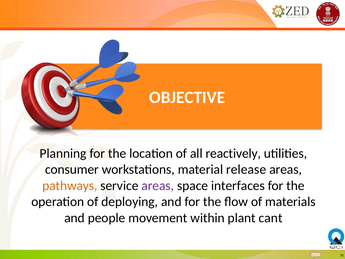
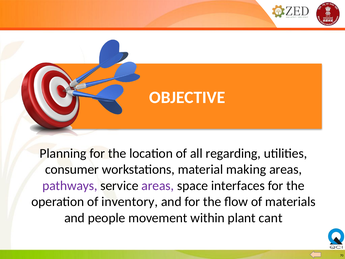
reactively: reactively -> regarding (233, 153)
release: release -> making (246, 169)
pathways colour: orange -> purple (70, 185)
deploying: deploying -> inventory (130, 202)
